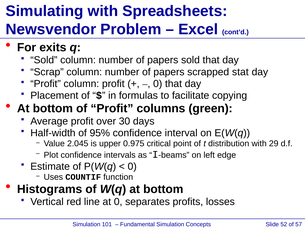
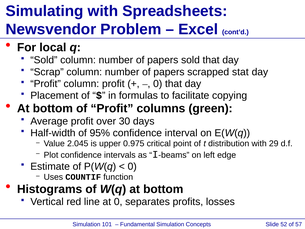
exits: exits -> local (53, 47)
